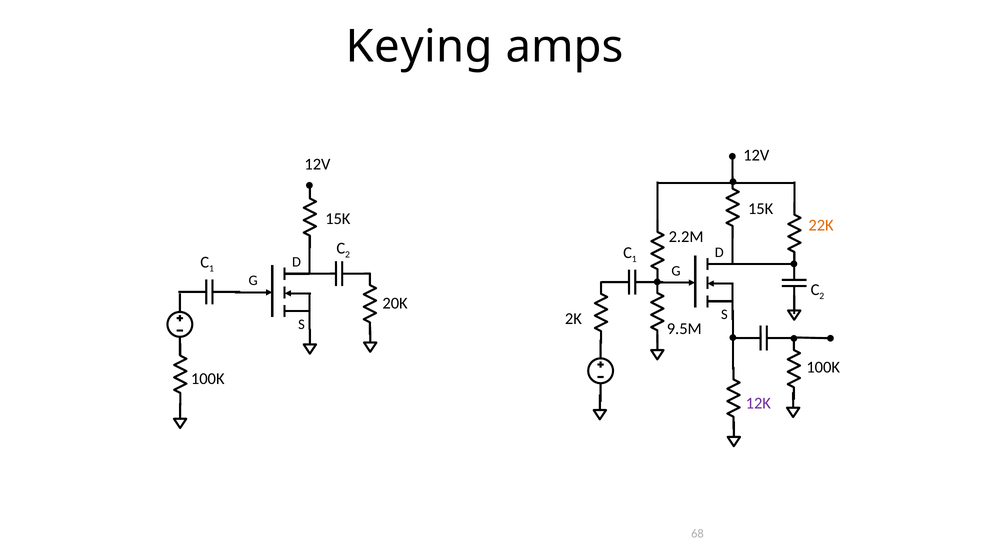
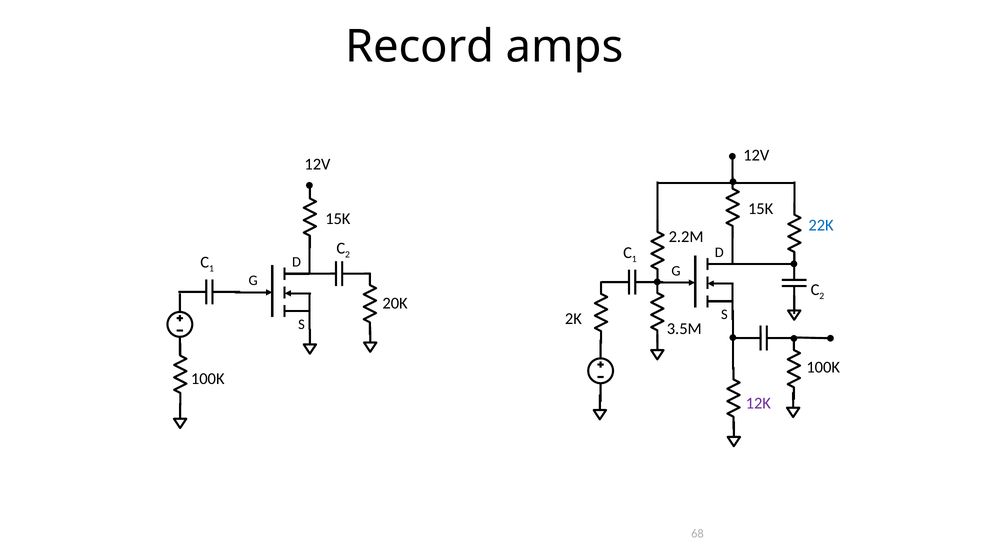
Keying: Keying -> Record (420, 47)
22K colour: orange -> blue (821, 225)
9.5M: 9.5M -> 3.5M (684, 328)
